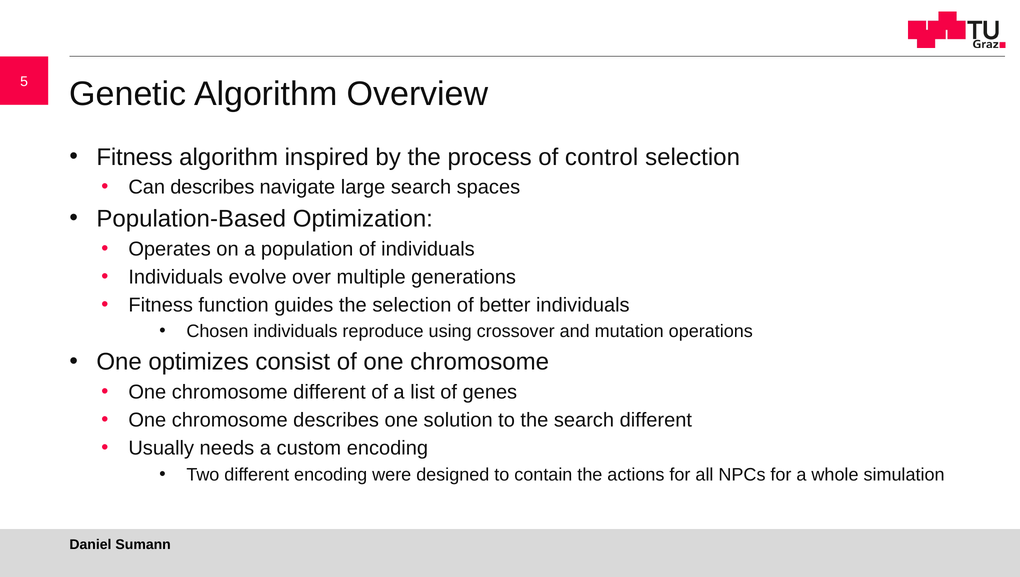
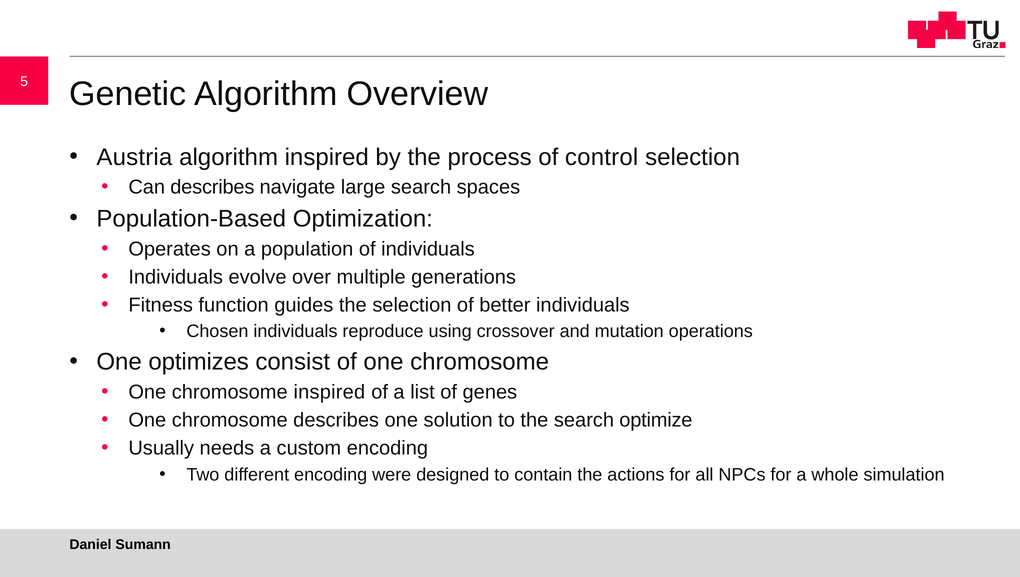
Fitness: Fitness -> Austria (134, 157)
chromosome different: different -> inspired (329, 392)
search different: different -> optimize (656, 420)
